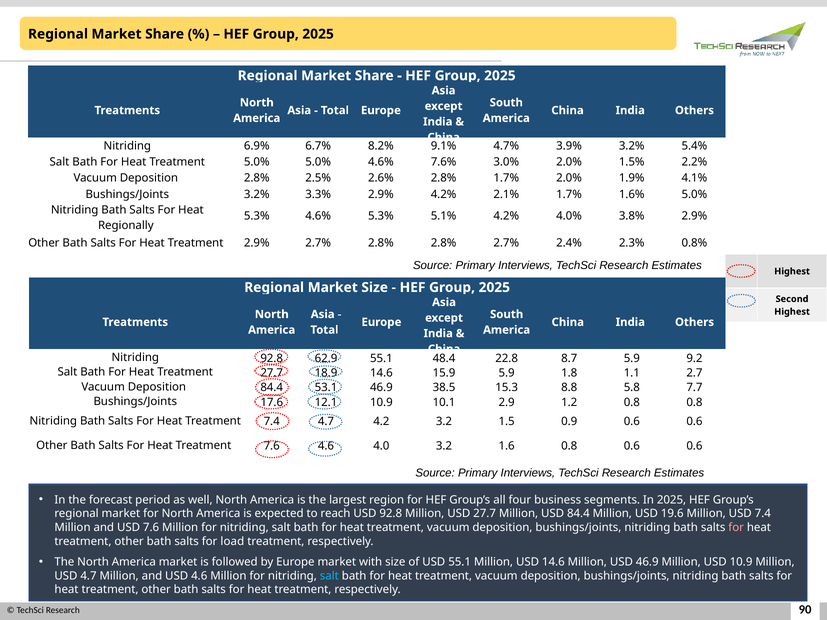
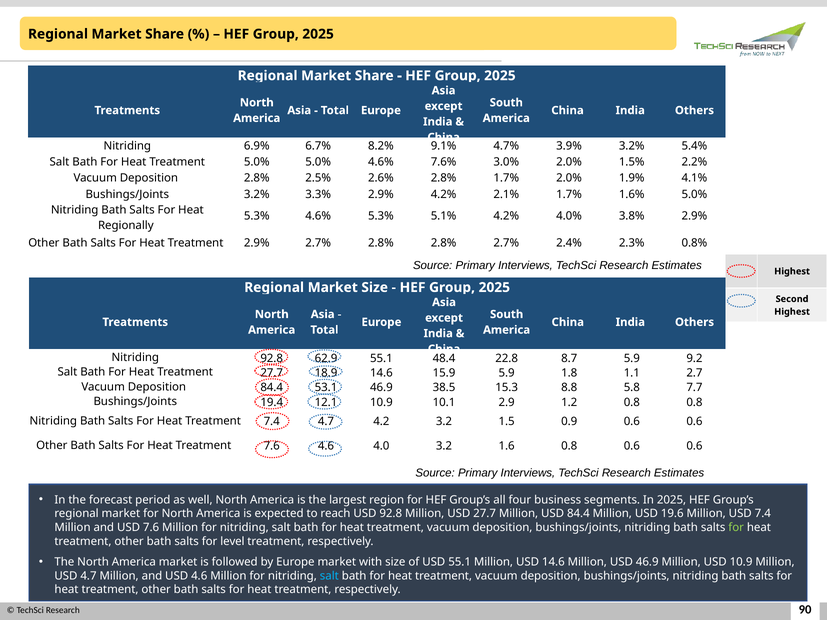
17.6: 17.6 -> 19.4 (272, 403)
for colour: pink -> light green (736, 528)
load: load -> level (232, 541)
